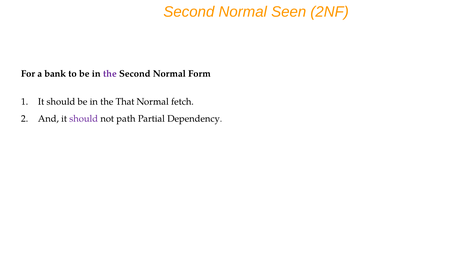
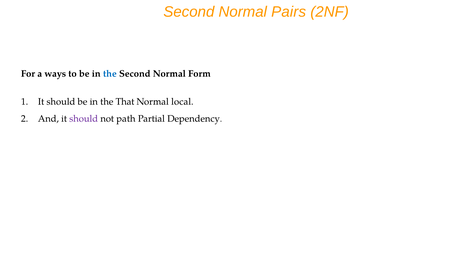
Seen: Seen -> Pairs (289, 12)
bank: bank -> ways (55, 74)
the colour: purple -> blue (110, 74)
fetch: fetch -> local (182, 102)
